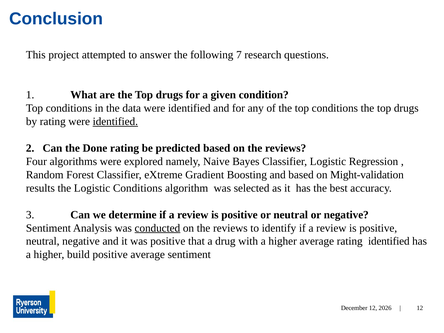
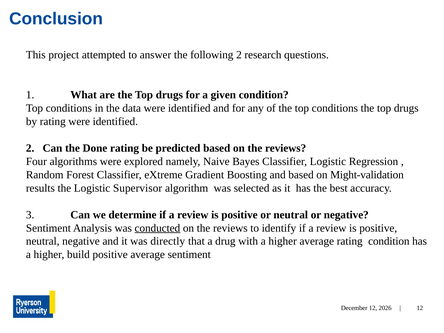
following 7: 7 -> 2 (239, 55)
identified underline: present -> none (115, 121)
Logistic Conditions: Conditions -> Supervisor (138, 188)
was positive: positive -> directly (168, 241)
rating identified: identified -> condition (389, 241)
